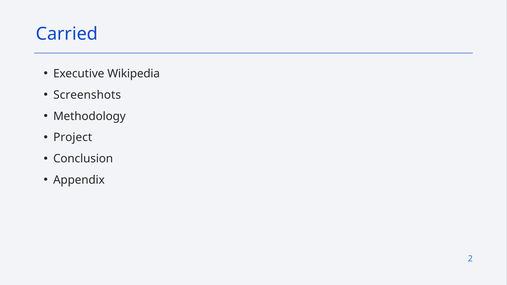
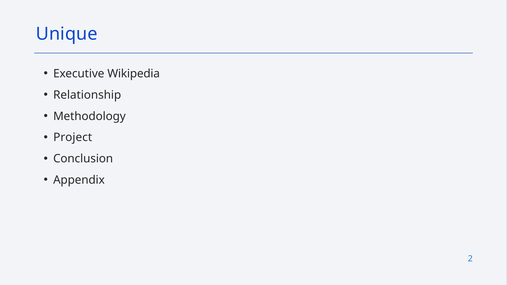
Carried: Carried -> Unique (67, 34)
Screenshots: Screenshots -> Relationship (87, 95)
